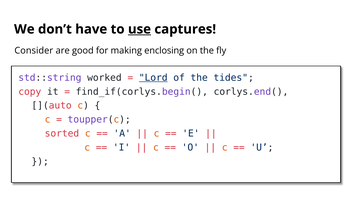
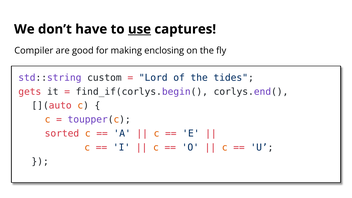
Consider: Consider -> Compiler (34, 51)
worked: worked -> custom (104, 78)
Lord underline: present -> none (153, 78)
copy: copy -> gets (30, 92)
